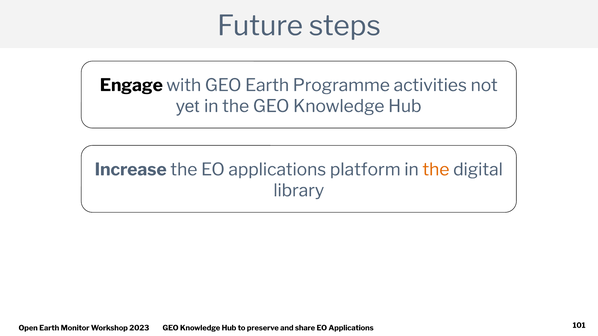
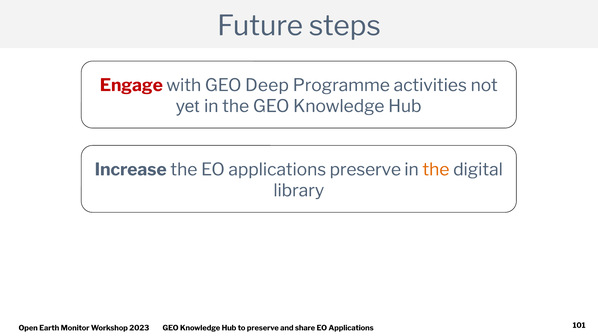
Engage colour: black -> red (131, 85)
GEO Earth: Earth -> Deep (267, 85)
applications platform: platform -> preserve (365, 170)
